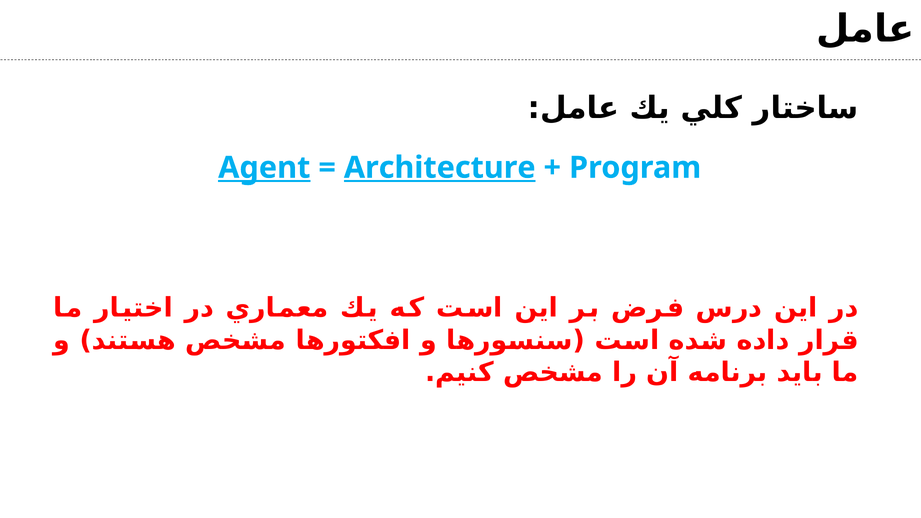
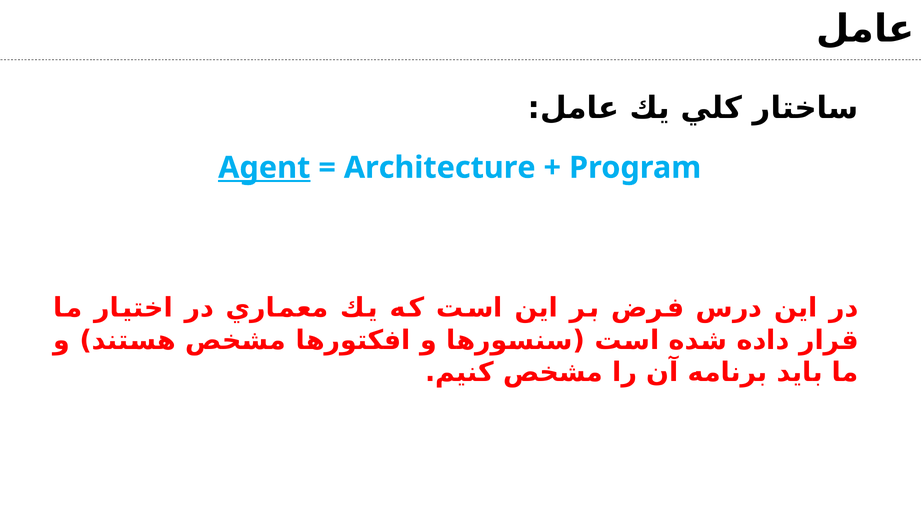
Architecture underline: present -> none (440, 168)
